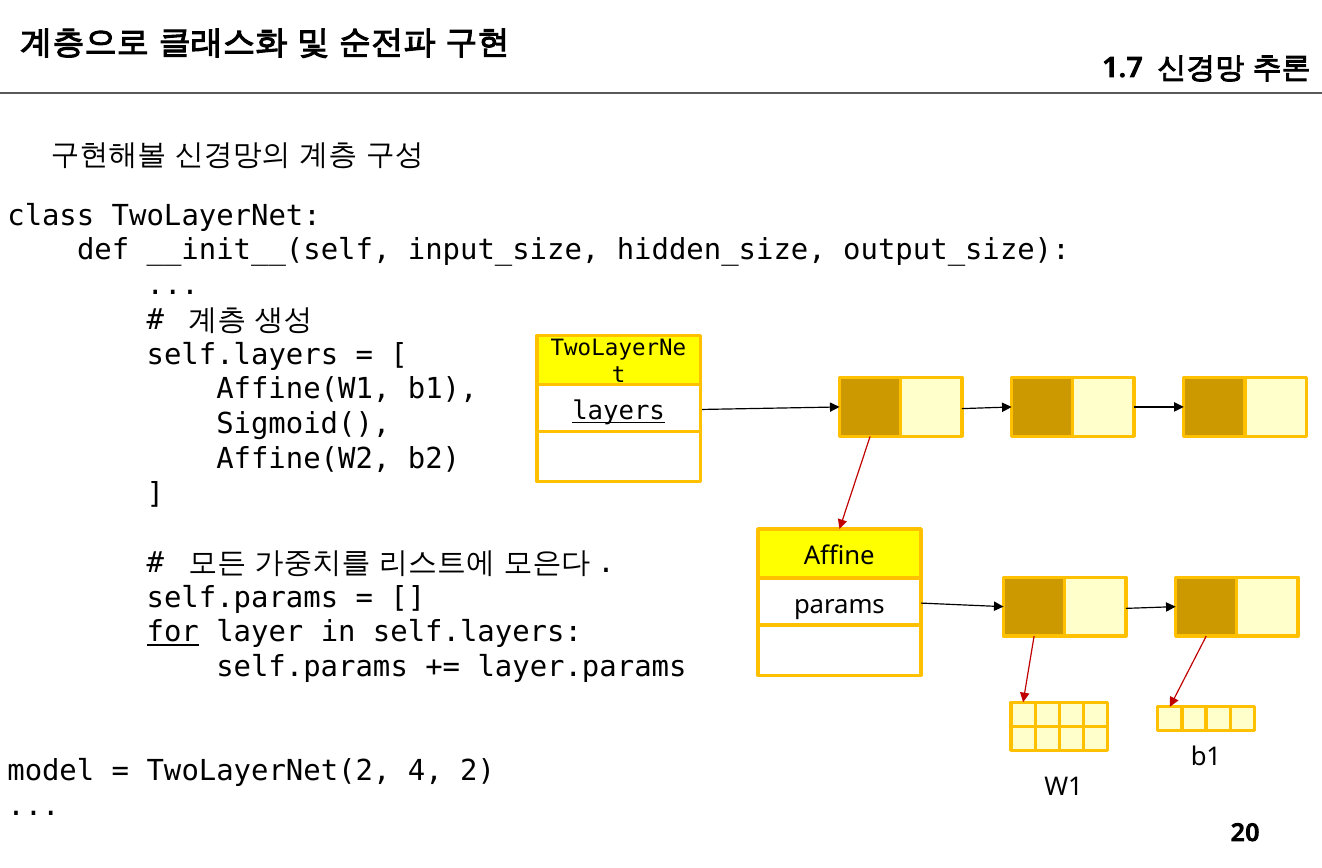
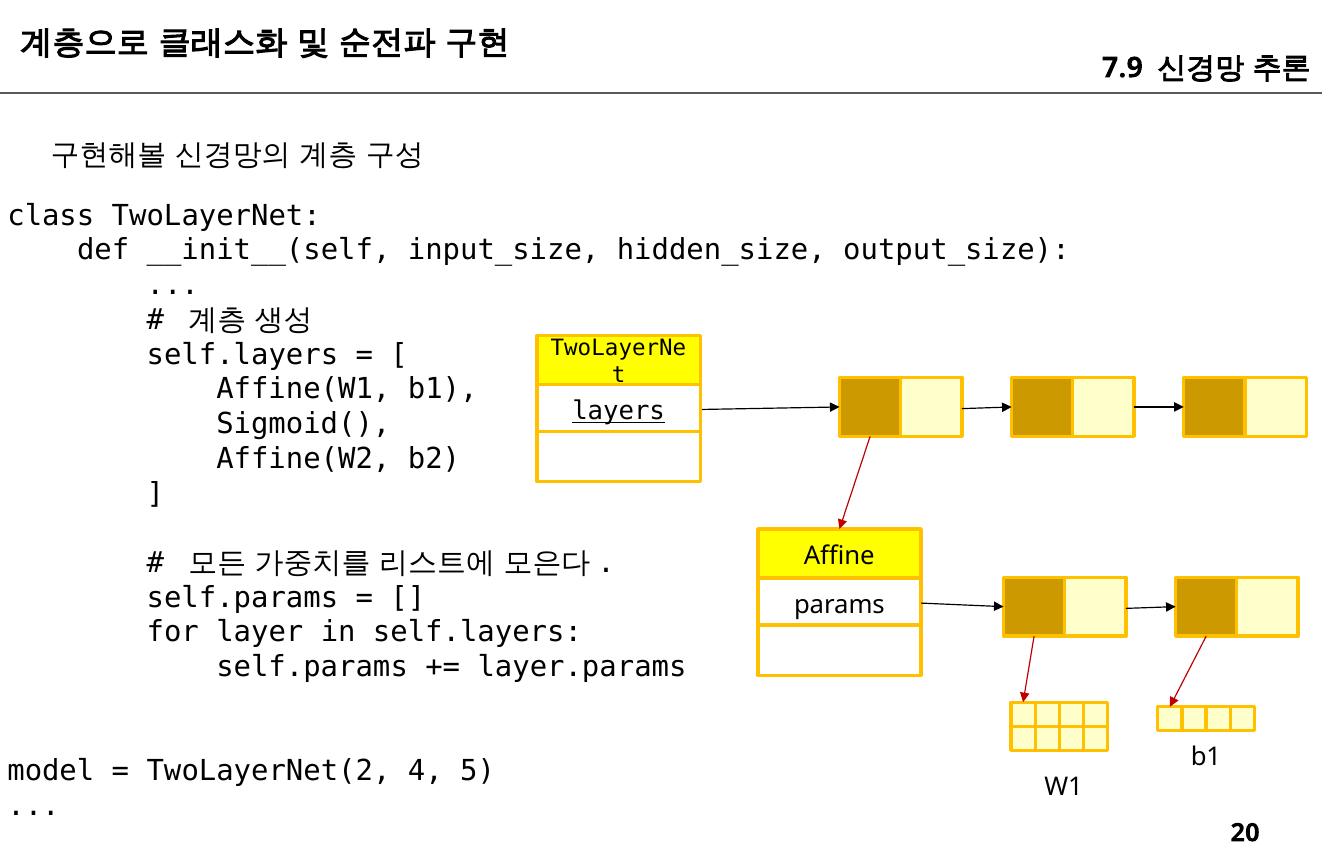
1.7: 1.7 -> 7.9 (1122, 68)
for underline: present -> none (173, 633)
2: 2 -> 5 (477, 772)
